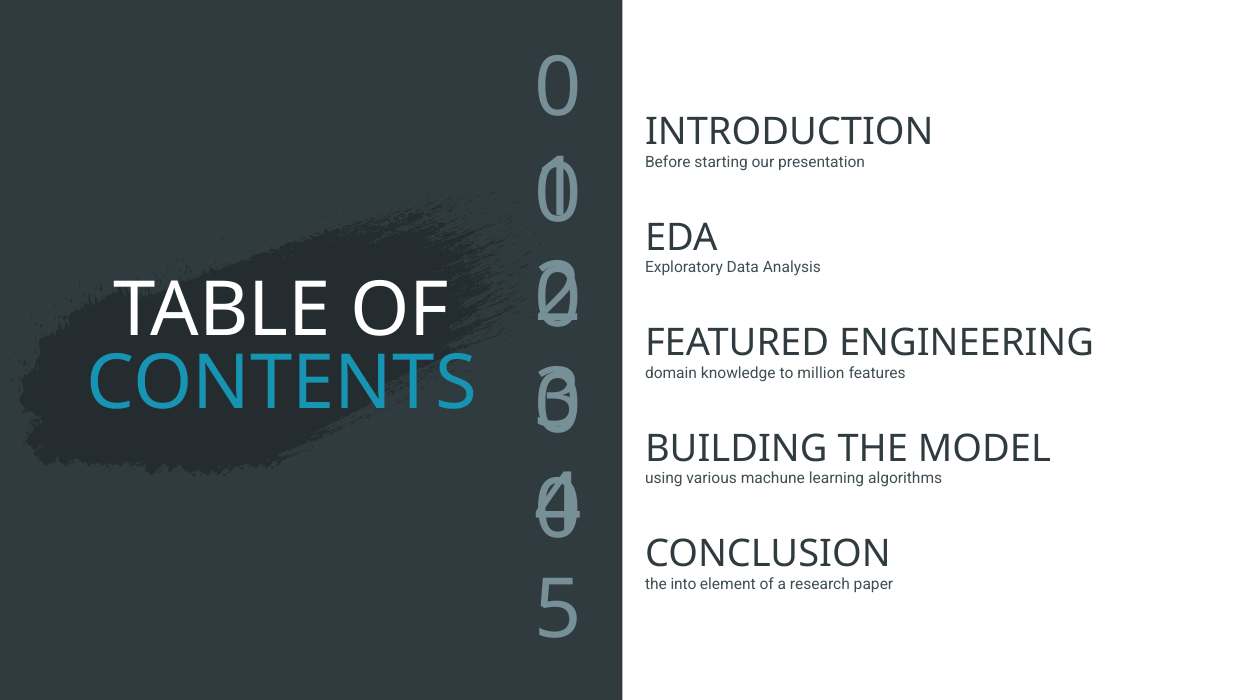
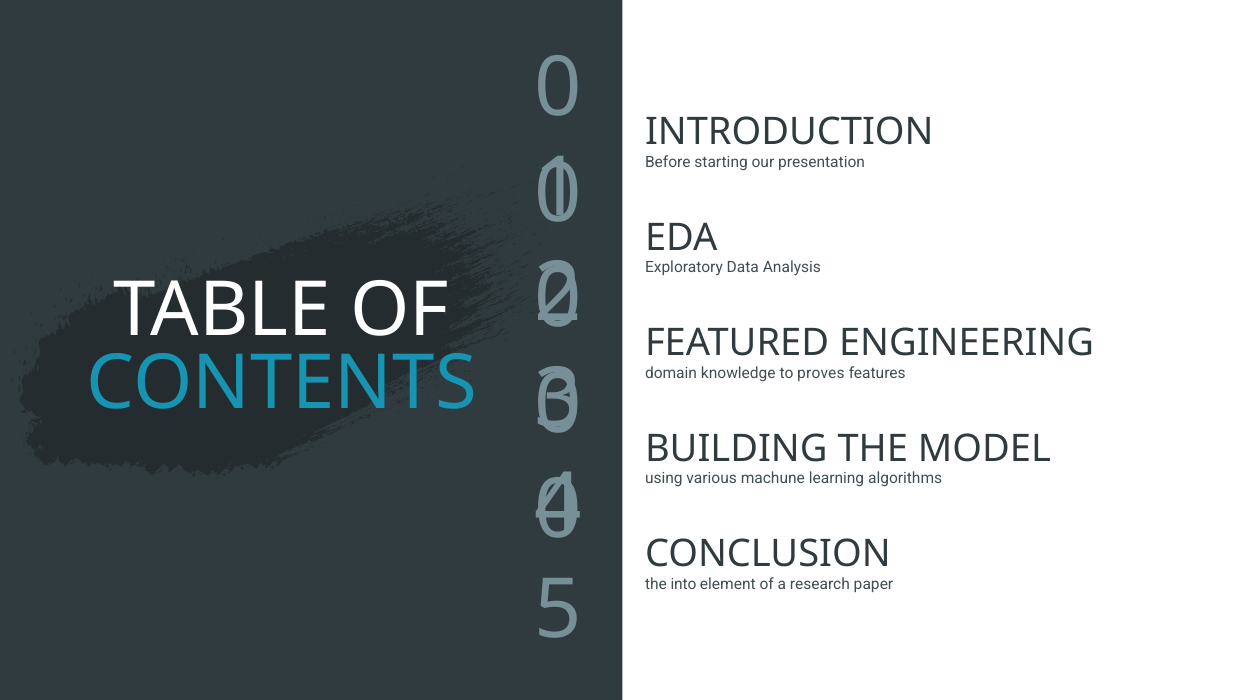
million: million -> proves (821, 373)
